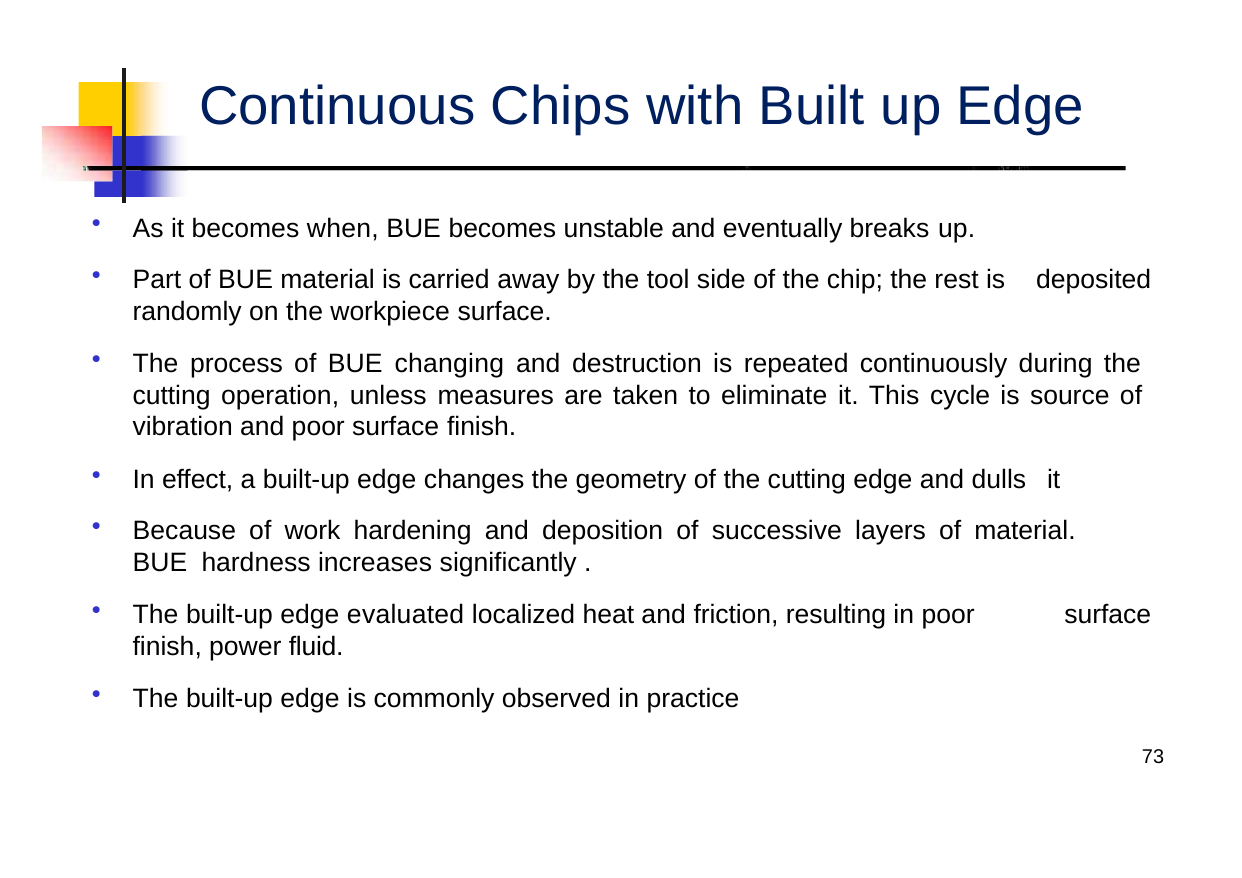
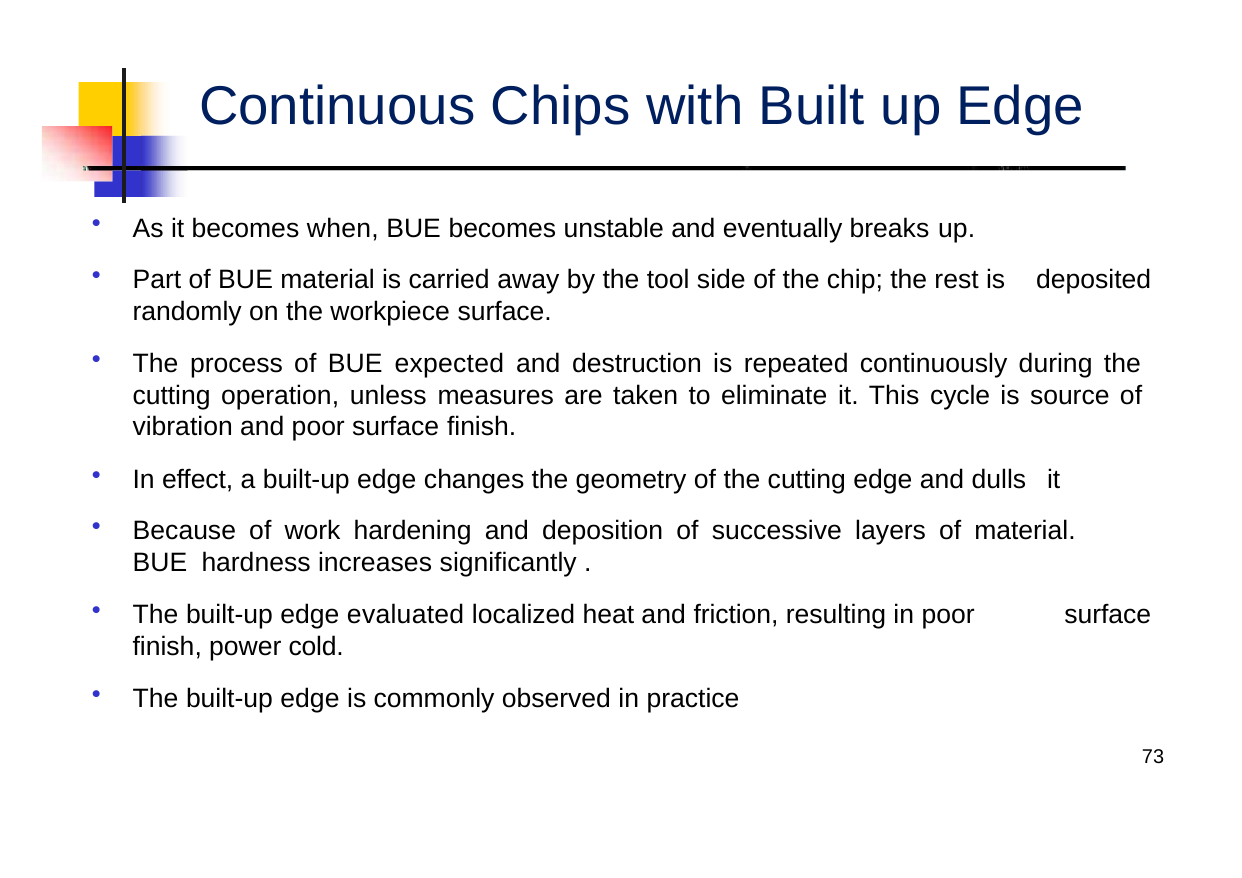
changing: changing -> expected (449, 363)
fluid: fluid -> cold (316, 647)
